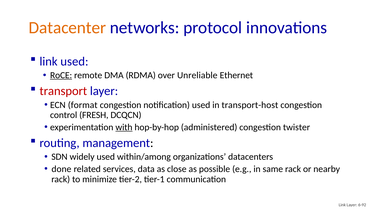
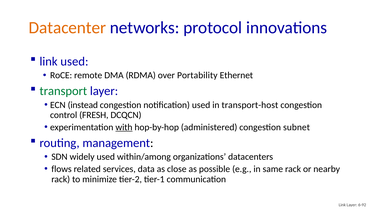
RoCE underline: present -> none (61, 75)
Unreliable: Unreliable -> Portability (197, 75)
transport colour: red -> green (63, 91)
format: format -> instead (83, 105)
twister: twister -> subnet (297, 127)
done: done -> flows (62, 169)
